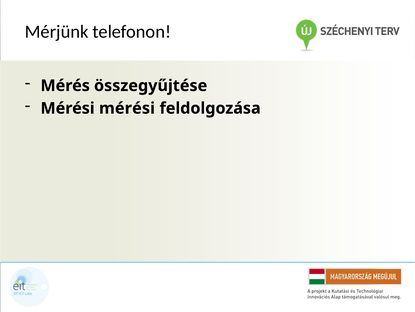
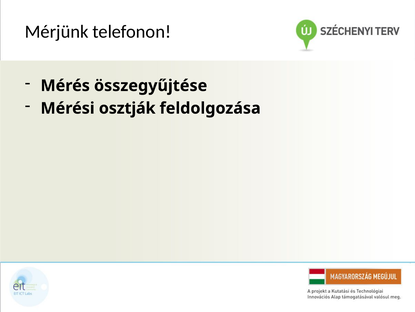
Mérési mérési: mérési -> osztják (127, 108)
